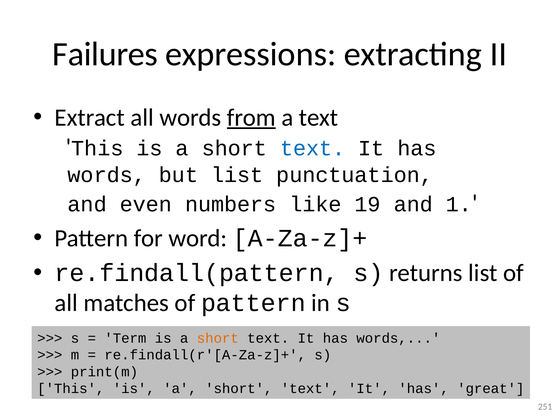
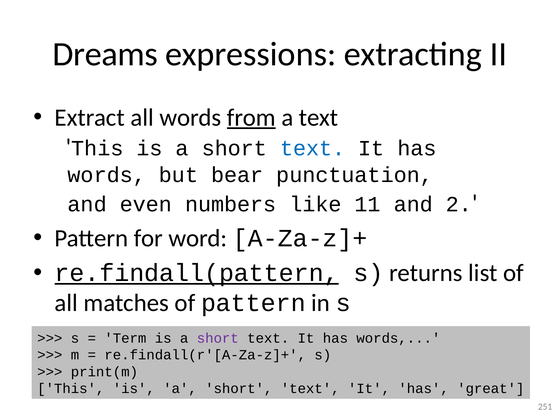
Failures: Failures -> Dreams (105, 54)
but list: list -> bear (237, 175)
19: 19 -> 11 (368, 204)
1: 1 -> 2 (459, 204)
re.findall(pattern underline: none -> present (197, 273)
short colour: orange -> purple (218, 338)
